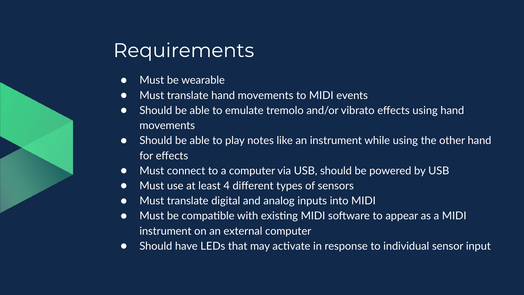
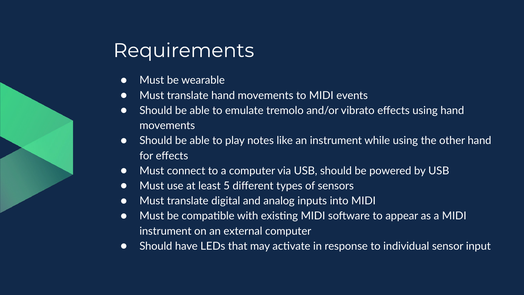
4: 4 -> 5 (227, 186)
